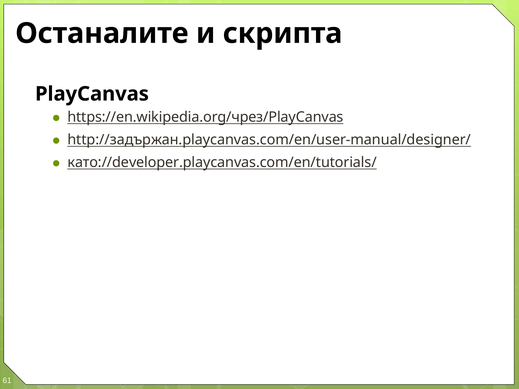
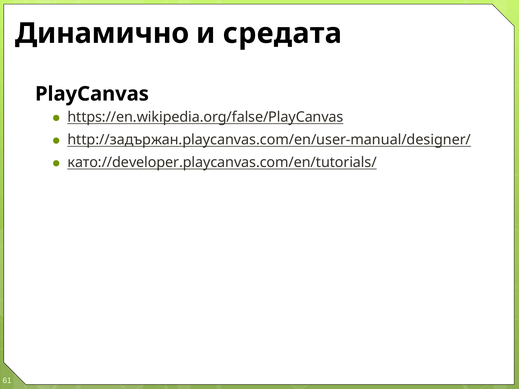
Останалите: Останалите -> Динамично (102, 33)
скрипта: скрипта -> средата (282, 33)
https://en.wikipedia.org/чрез/PlayCanvas: https://en.wikipedia.org/чрез/PlayCanvas -> https://en.wikipedia.org/false/PlayCanvas (205, 117)
